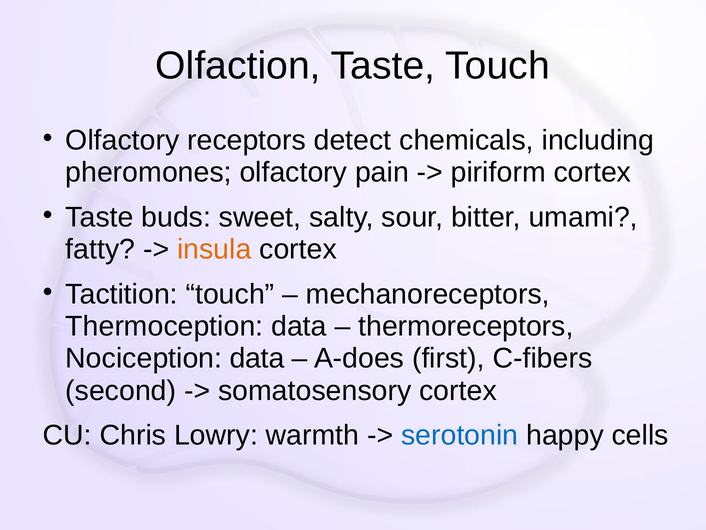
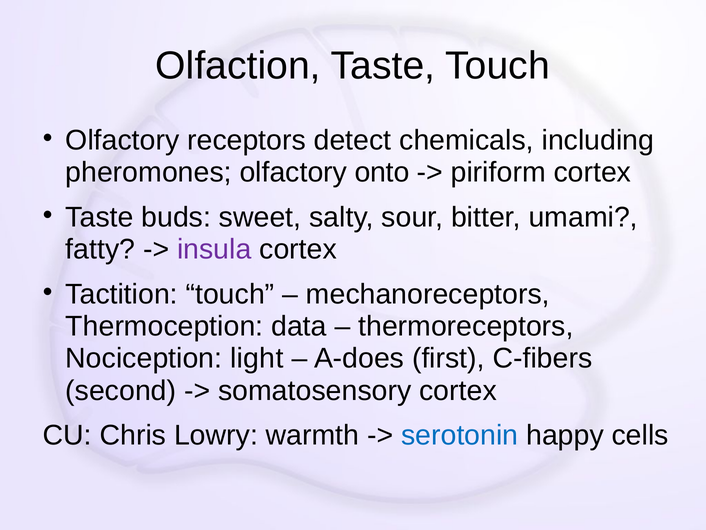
pain: pain -> onto (382, 172)
insula colour: orange -> purple (214, 249)
Nociception data: data -> light (257, 358)
